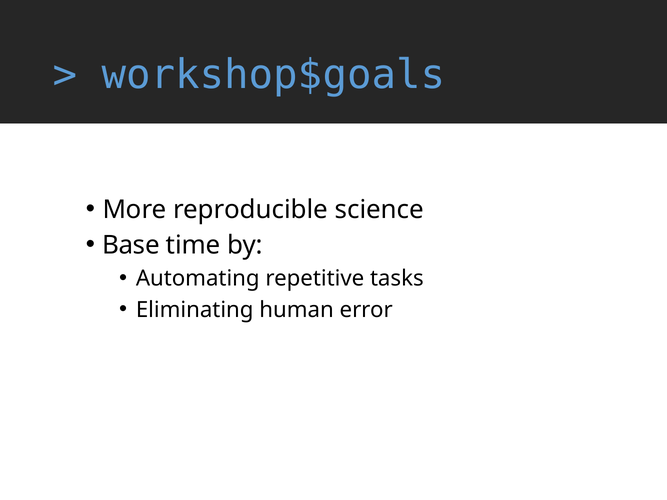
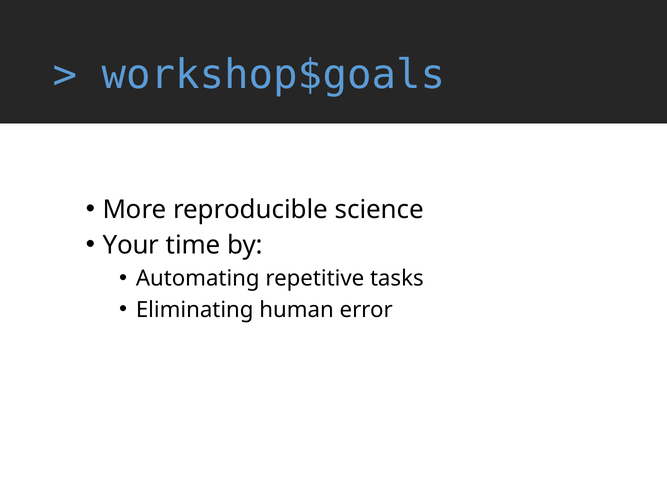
Base: Base -> Your (131, 245)
